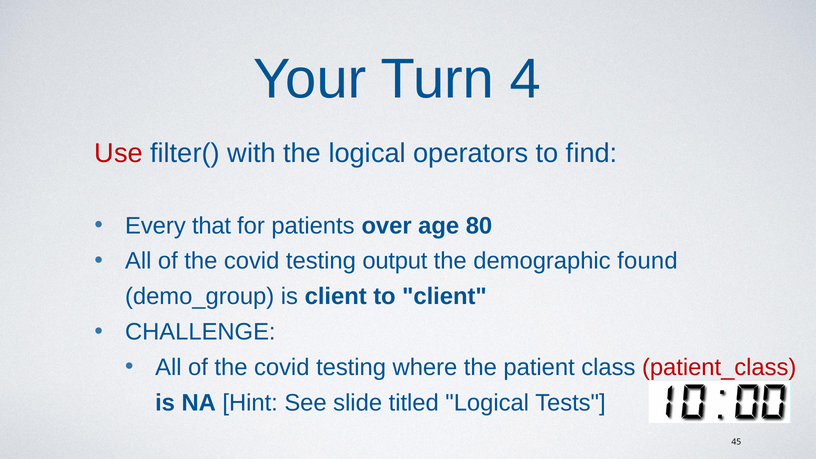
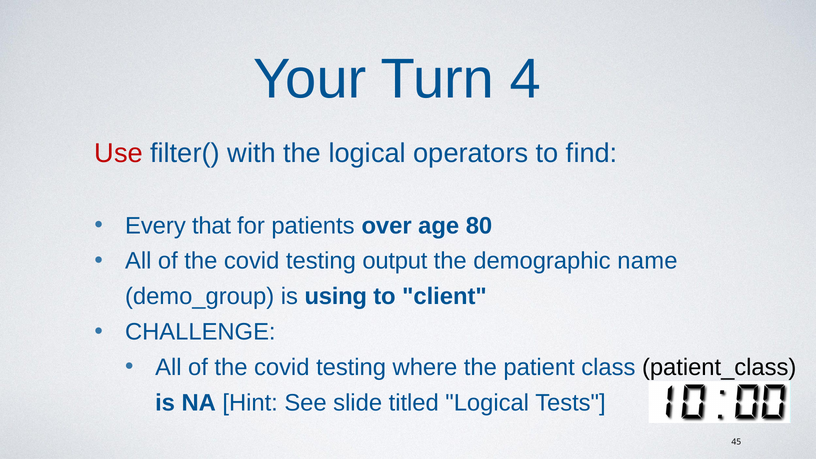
found: found -> name (647, 261)
is client: client -> using (336, 297)
patient_class colour: red -> black (719, 367)
